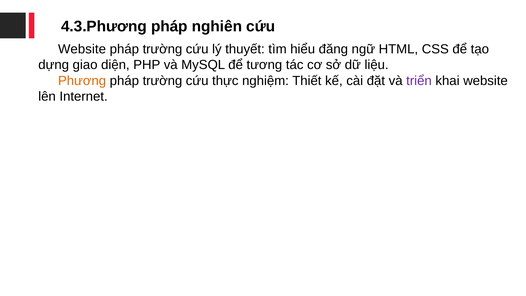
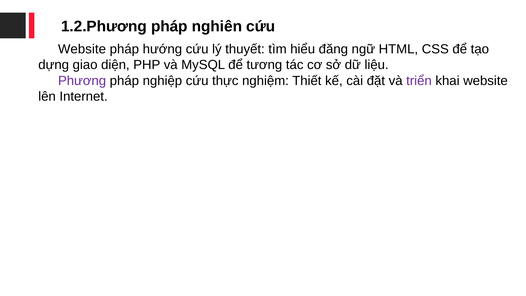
4.3.Phương: 4.3.Phương -> 1.2.Phương (104, 26)
trường: trường -> hướng (162, 49)
Phương colour: orange -> purple (82, 81)
trường: trường -> nghiệp (162, 81)
